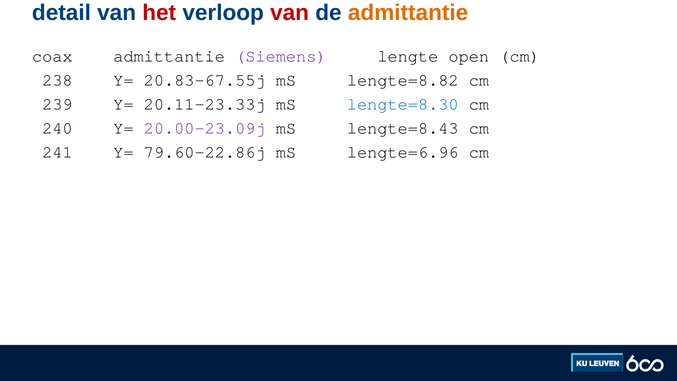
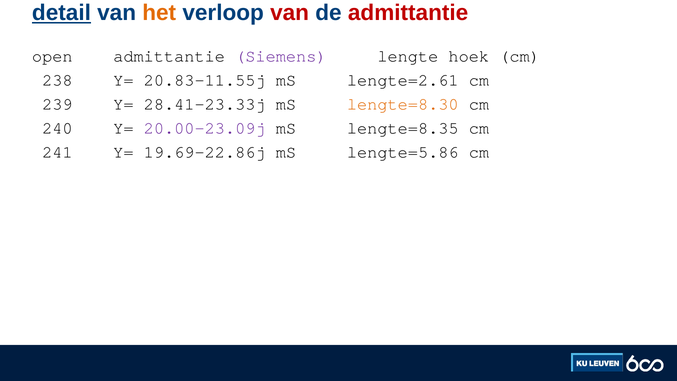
detail underline: none -> present (61, 13)
het colour: red -> orange (159, 13)
admittantie colour: orange -> red (408, 13)
coax: coax -> open (52, 56)
open: open -> hoek (469, 56)
20.83-67.55j: 20.83-67.55j -> 20.83-11.55j (205, 80)
lengte=8.82: lengte=8.82 -> lengte=2.61 (403, 80)
20.11-23.33j: 20.11-23.33j -> 28.41-23.33j (205, 104)
lengte=8.30 colour: blue -> orange (403, 104)
lengte=8.43: lengte=8.43 -> lengte=8.35 (403, 128)
79.60-22.86j: 79.60-22.86j -> 19.69-22.86j (205, 152)
lengte=6.96: lengte=6.96 -> lengte=5.86 (403, 152)
